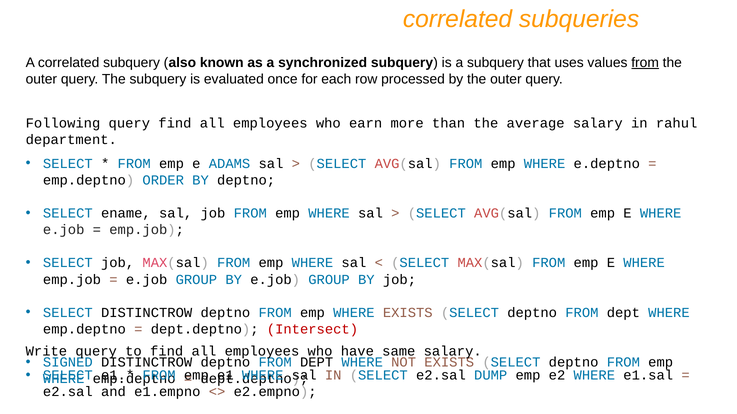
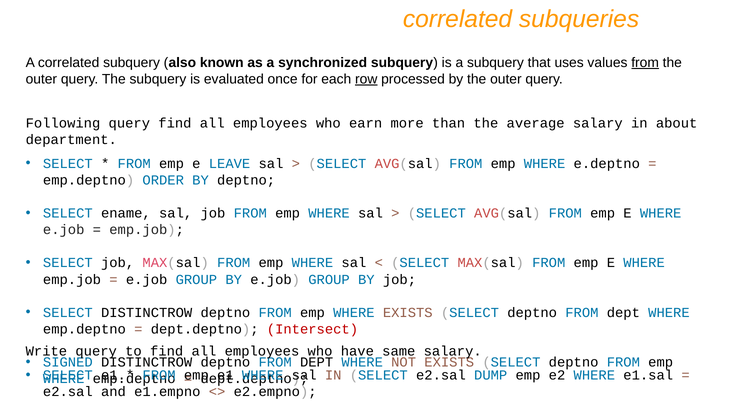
row underline: none -> present (366, 79)
rahul: rahul -> about (677, 123)
ADAMS: ADAMS -> LEAVE (230, 164)
